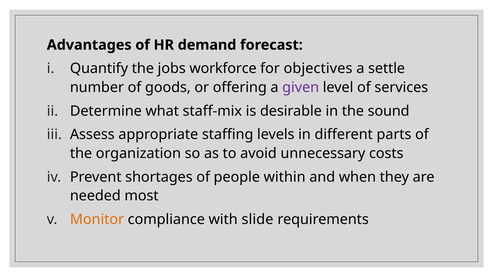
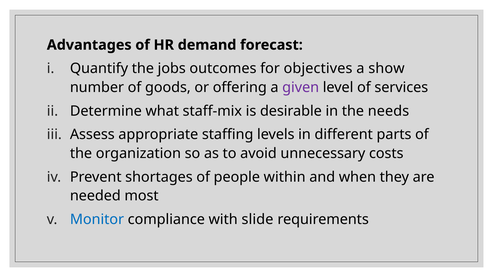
workforce: workforce -> outcomes (223, 69)
settle: settle -> show (386, 69)
sound: sound -> needs (388, 111)
Monitor colour: orange -> blue (97, 220)
